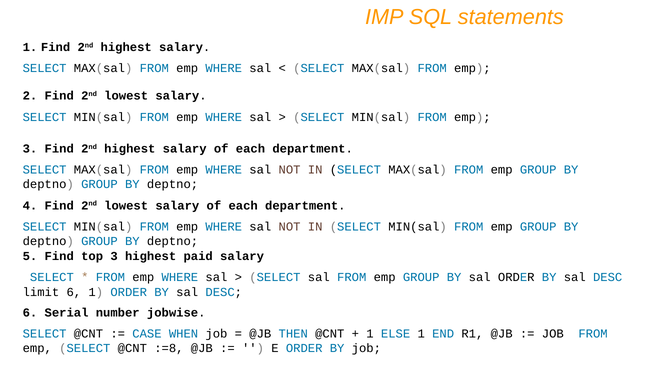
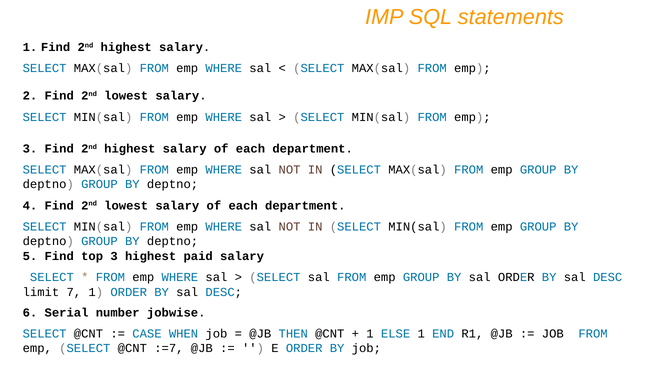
limit 6: 6 -> 7 (74, 292)
:=8: :=8 -> :=7 (169, 348)
